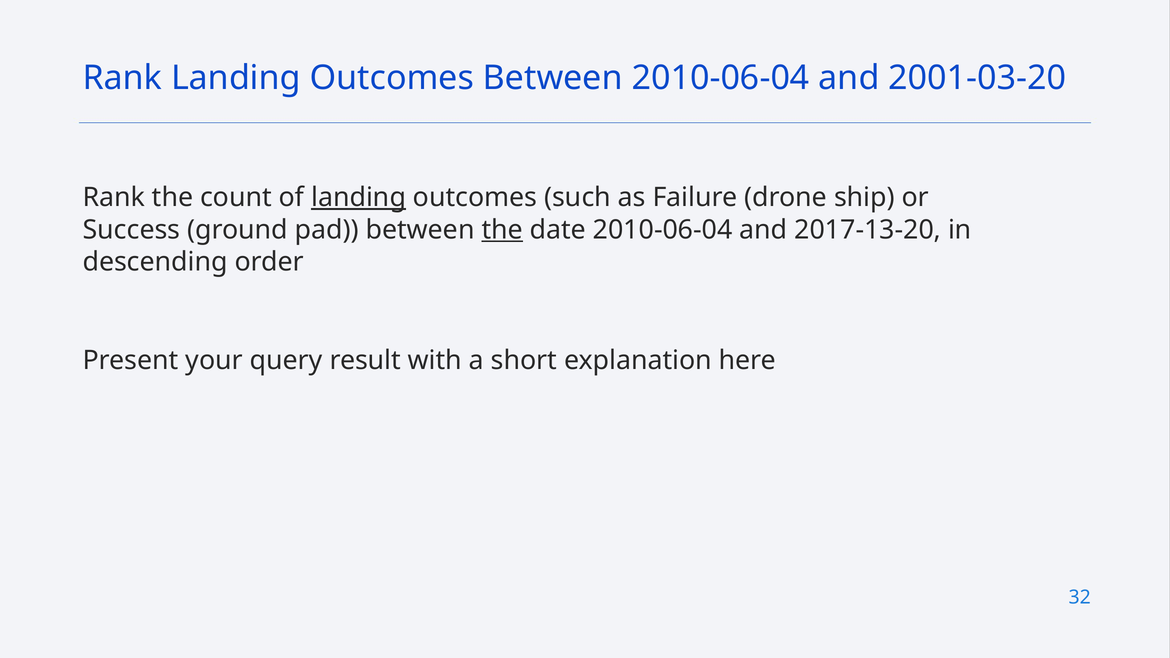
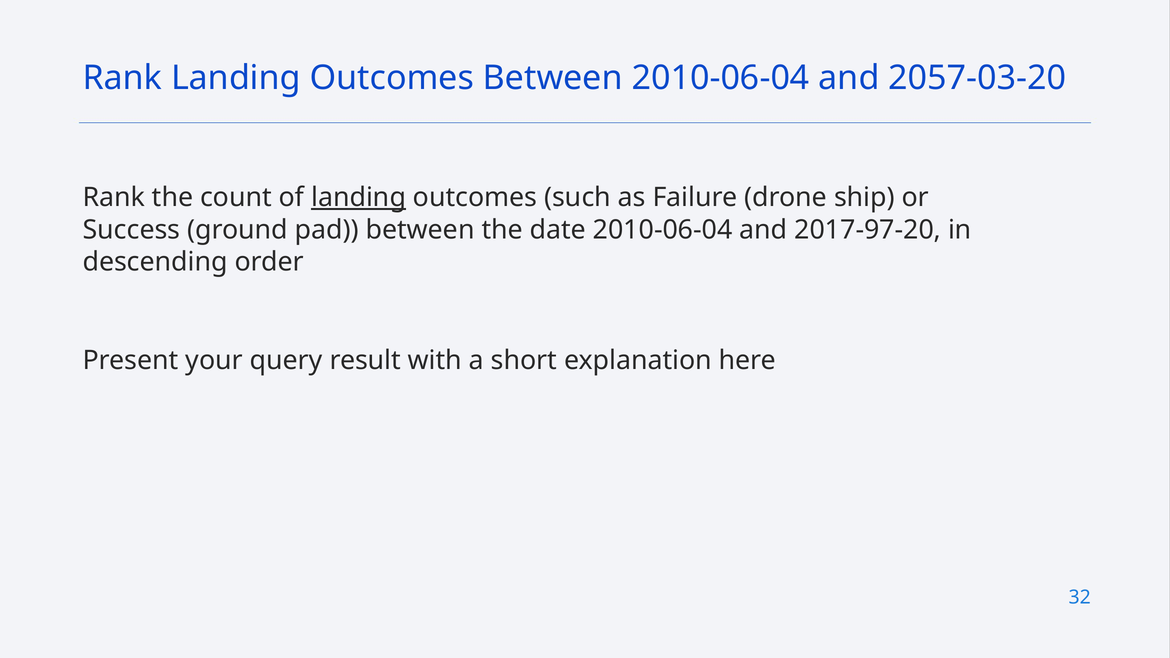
2001-03-20: 2001-03-20 -> 2057-03-20 (977, 78)
the underline: present -> none (502, 230)
2017-13-20: 2017-13-20 -> 2017-97-20 (868, 230)
